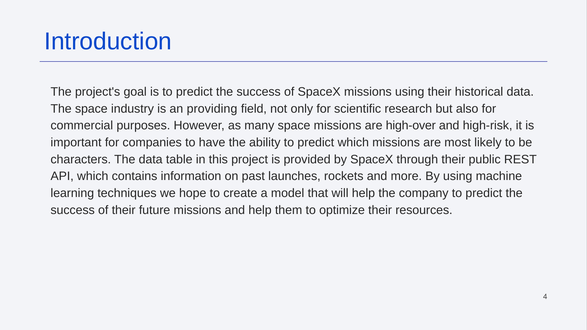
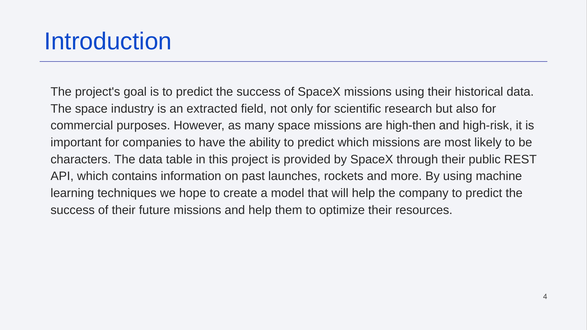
providing: providing -> extracted (212, 109)
high-over: high-over -> high-then (411, 126)
